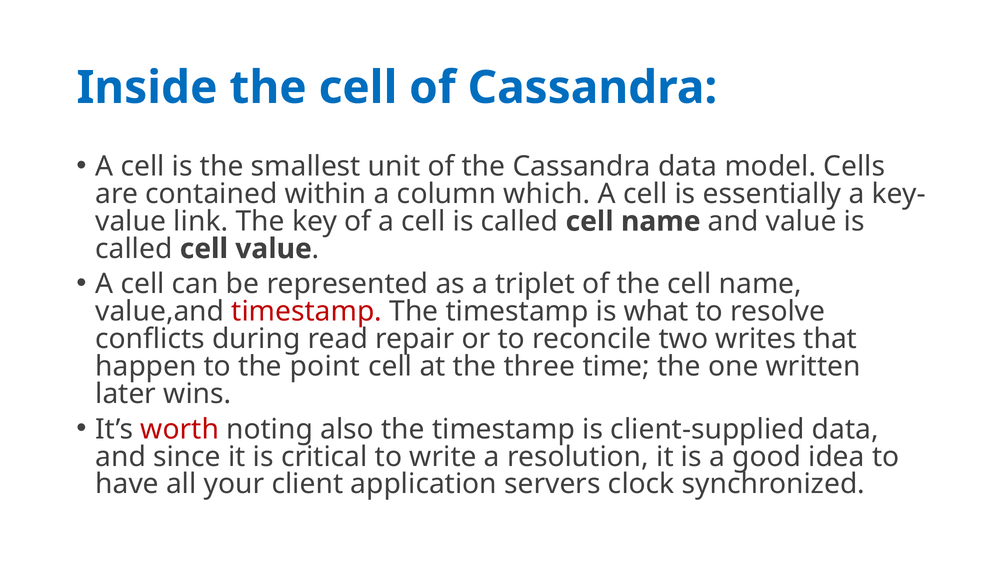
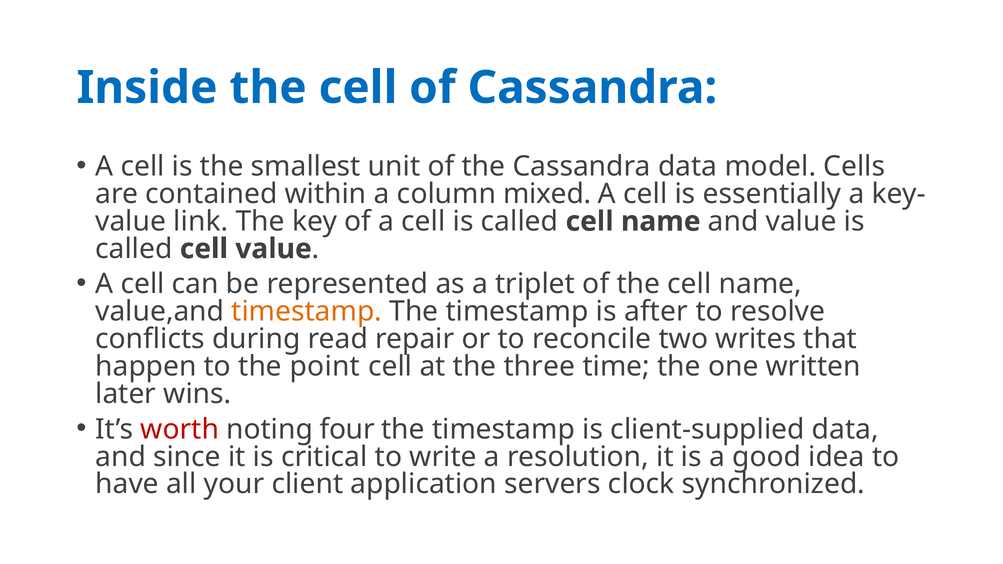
which: which -> mixed (547, 194)
timestamp colour: red -> orange (307, 312)
what: what -> after (656, 312)
also: also -> four (347, 429)
